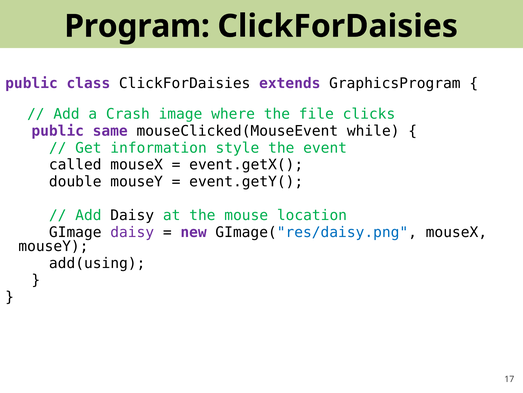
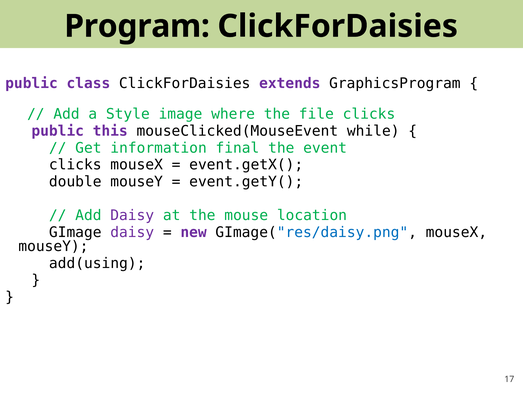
Crash: Crash -> Style (128, 114)
same: same -> this (110, 131)
style: style -> final (237, 148)
called: called -> clicks (75, 164)
Daisy colour: black -> purple (132, 215)
